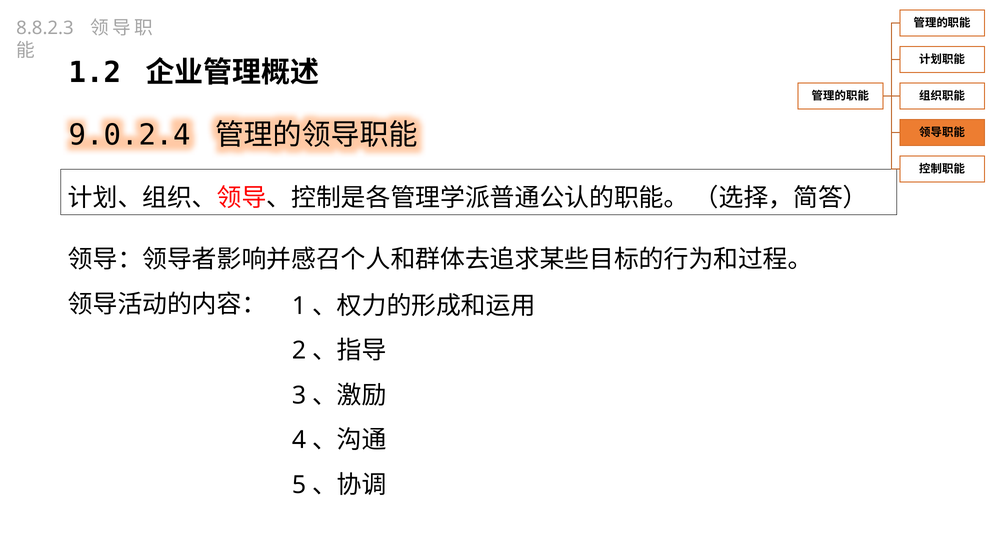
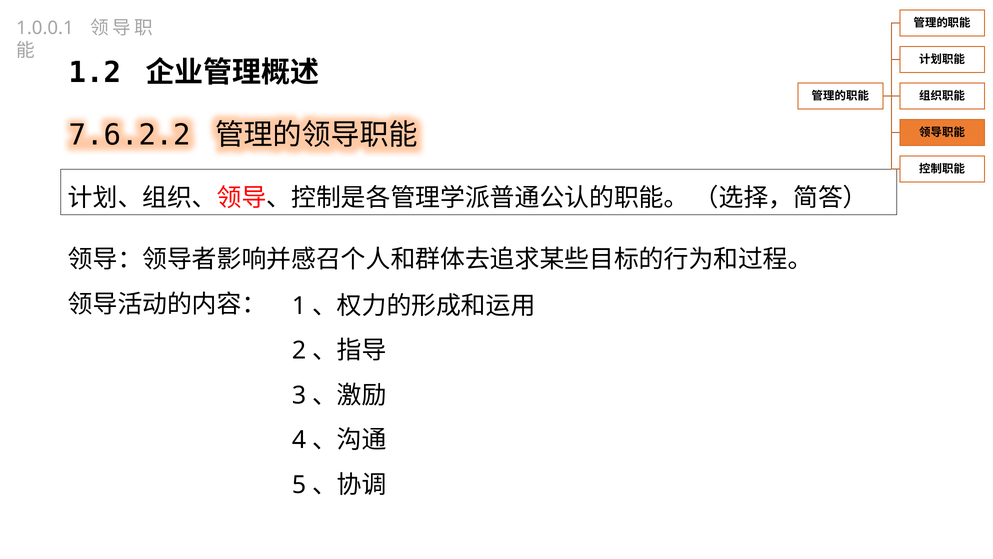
8.8.2.3: 8.8.2.3 -> 1.0.0.1 (45, 28)
9.0.2.4: 9.0.2.4 -> 7.6.2.2 (130, 135)
